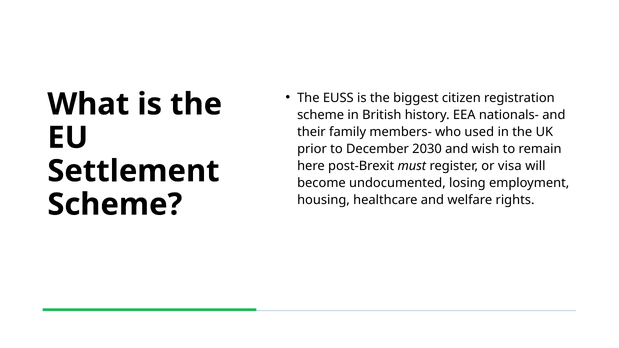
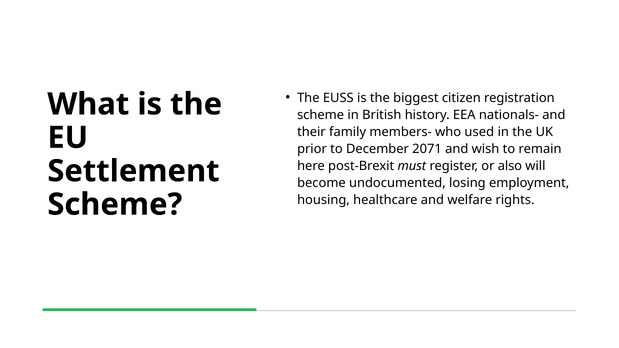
2030: 2030 -> 2071 (427, 149)
visa: visa -> also (510, 166)
